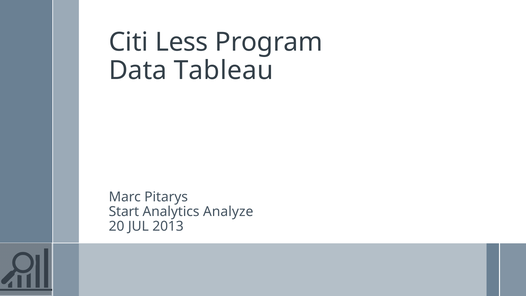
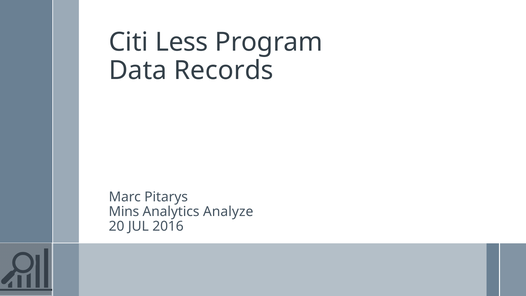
Tableau: Tableau -> Records (224, 70)
Start: Start -> Mins (124, 212)
2013: 2013 -> 2016 (168, 226)
